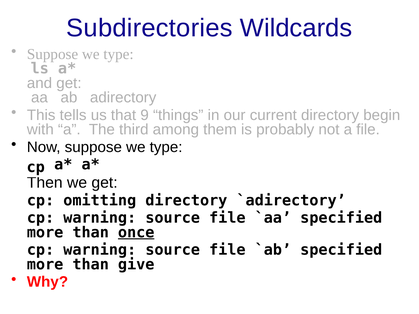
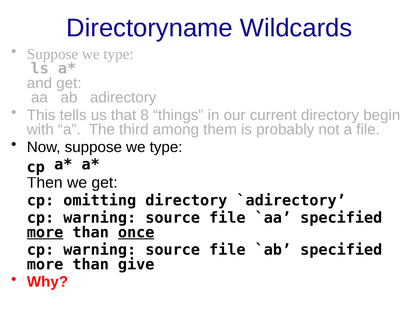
Subdirectories: Subdirectories -> Directoryname (150, 28)
9: 9 -> 8 (145, 115)
more underline: none -> present (45, 233)
